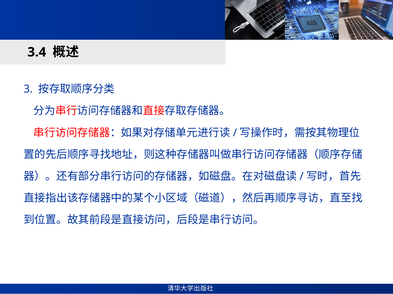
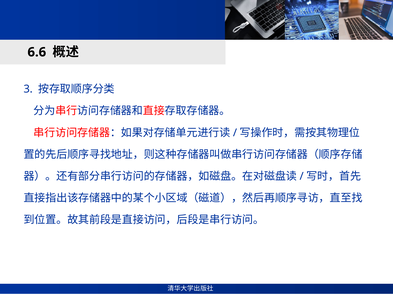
3.4: 3.4 -> 6.6 (37, 52)
